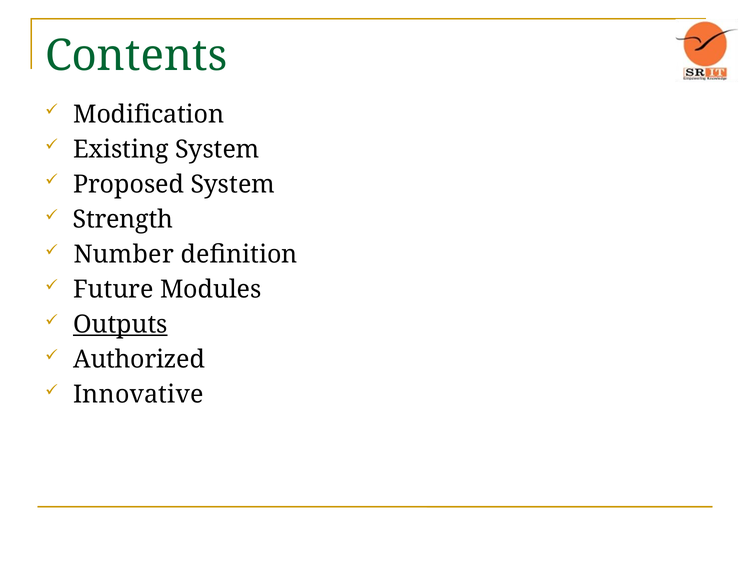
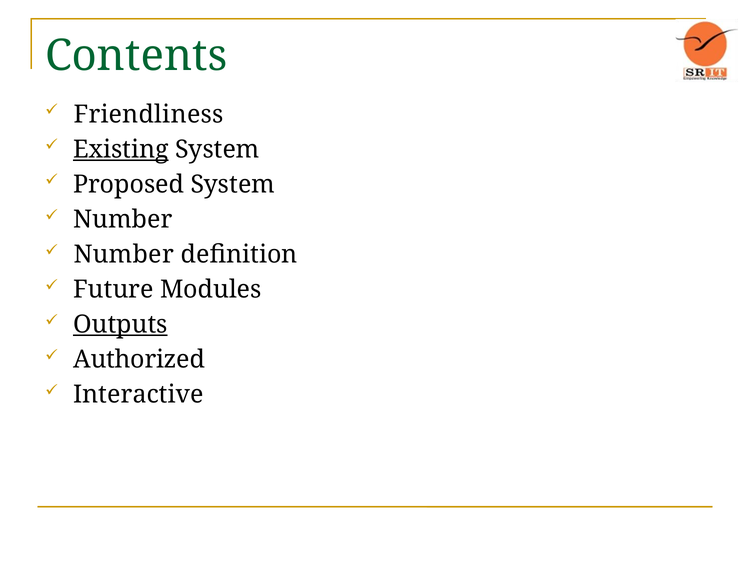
Modification: Modification -> Friendliness (149, 114)
Existing underline: none -> present (121, 149)
Strength: Strength -> Number (123, 219)
Innovative: Innovative -> Interactive (138, 394)
